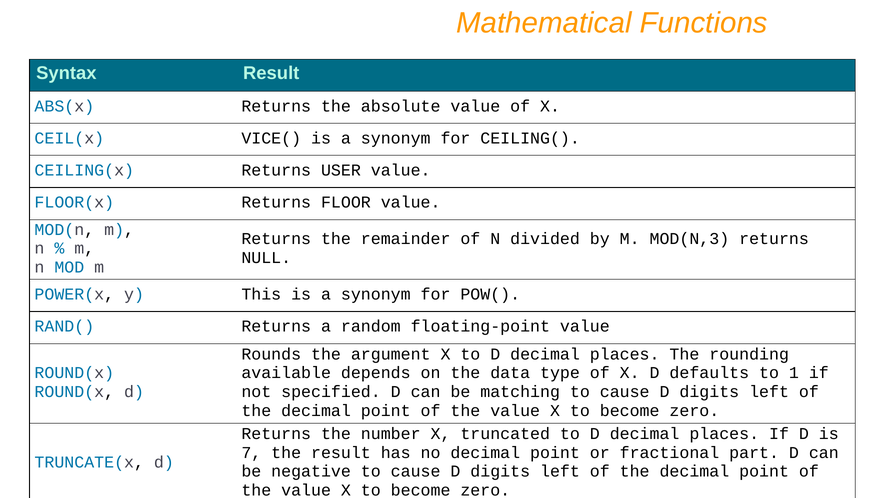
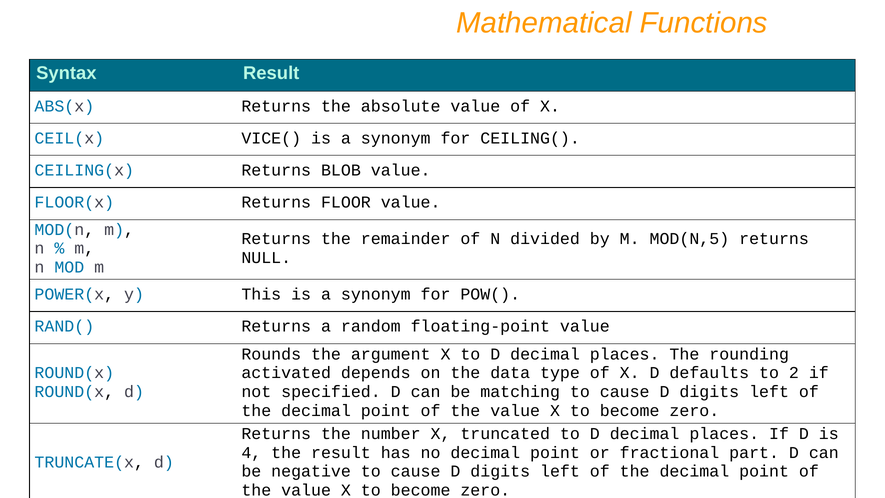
USER: USER -> BLOB (341, 170)
MOD(N,3: MOD(N,3 -> MOD(N,5 (689, 239)
available: available -> activated (286, 373)
1: 1 -> 2 (794, 373)
7: 7 -> 4 (251, 452)
